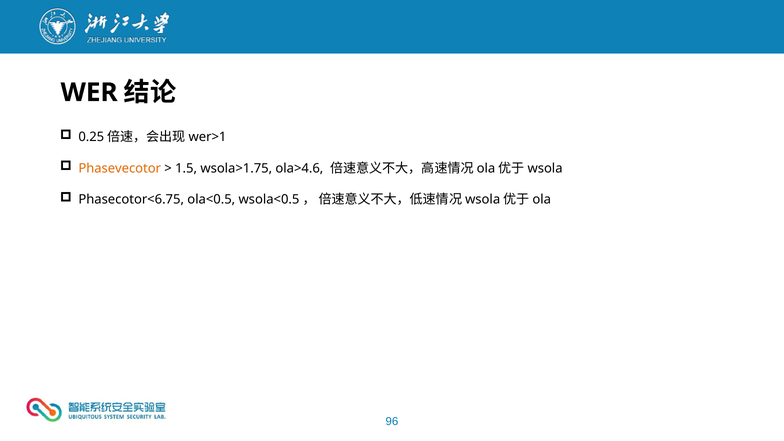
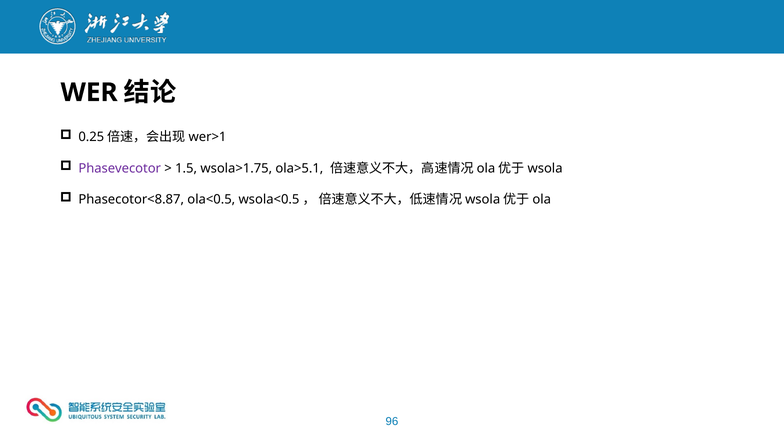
Phasevecotor colour: orange -> purple (120, 168)
ola>4.6: ola>4.6 -> ola>5.1 (299, 168)
Phasecotor<6.75: Phasecotor<6.75 -> Phasecotor<8.87 (131, 200)
